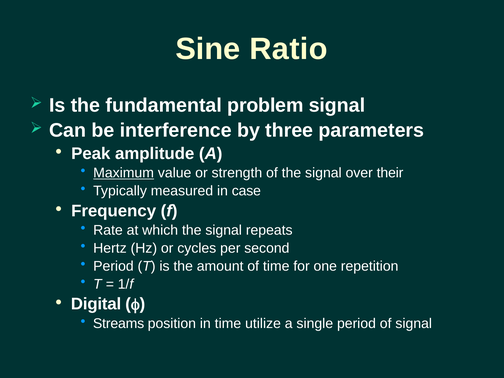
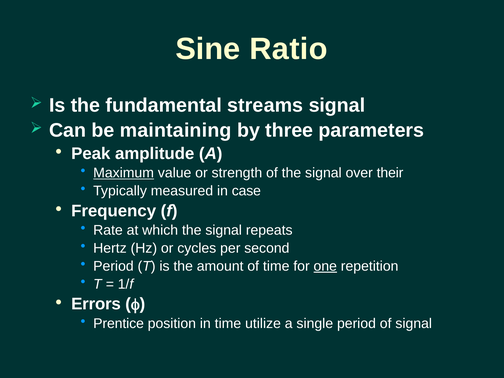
problem: problem -> streams (265, 105)
interference: interference -> maintaining (176, 131)
one underline: none -> present (325, 266)
Digital: Digital -> Errors (96, 304)
Streams: Streams -> Prentice (119, 323)
